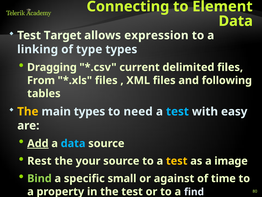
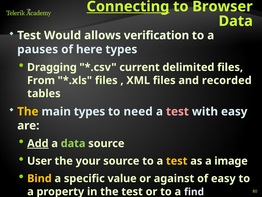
Connecting underline: none -> present (128, 6)
Element: Element -> Browser (222, 6)
Target: Target -> Would (63, 35)
allows expression: expression -> verification (156, 35)
linking: linking -> pauses (38, 49)
type: type -> here (89, 49)
following: following -> recorded (227, 80)
test colour: light blue -> pink (177, 111)
data colour: light blue -> light green (73, 143)
Rest: Rest -> User (39, 161)
Bind colour: light green -> yellow (39, 178)
small: small -> value (122, 178)
of time: time -> easy (223, 178)
